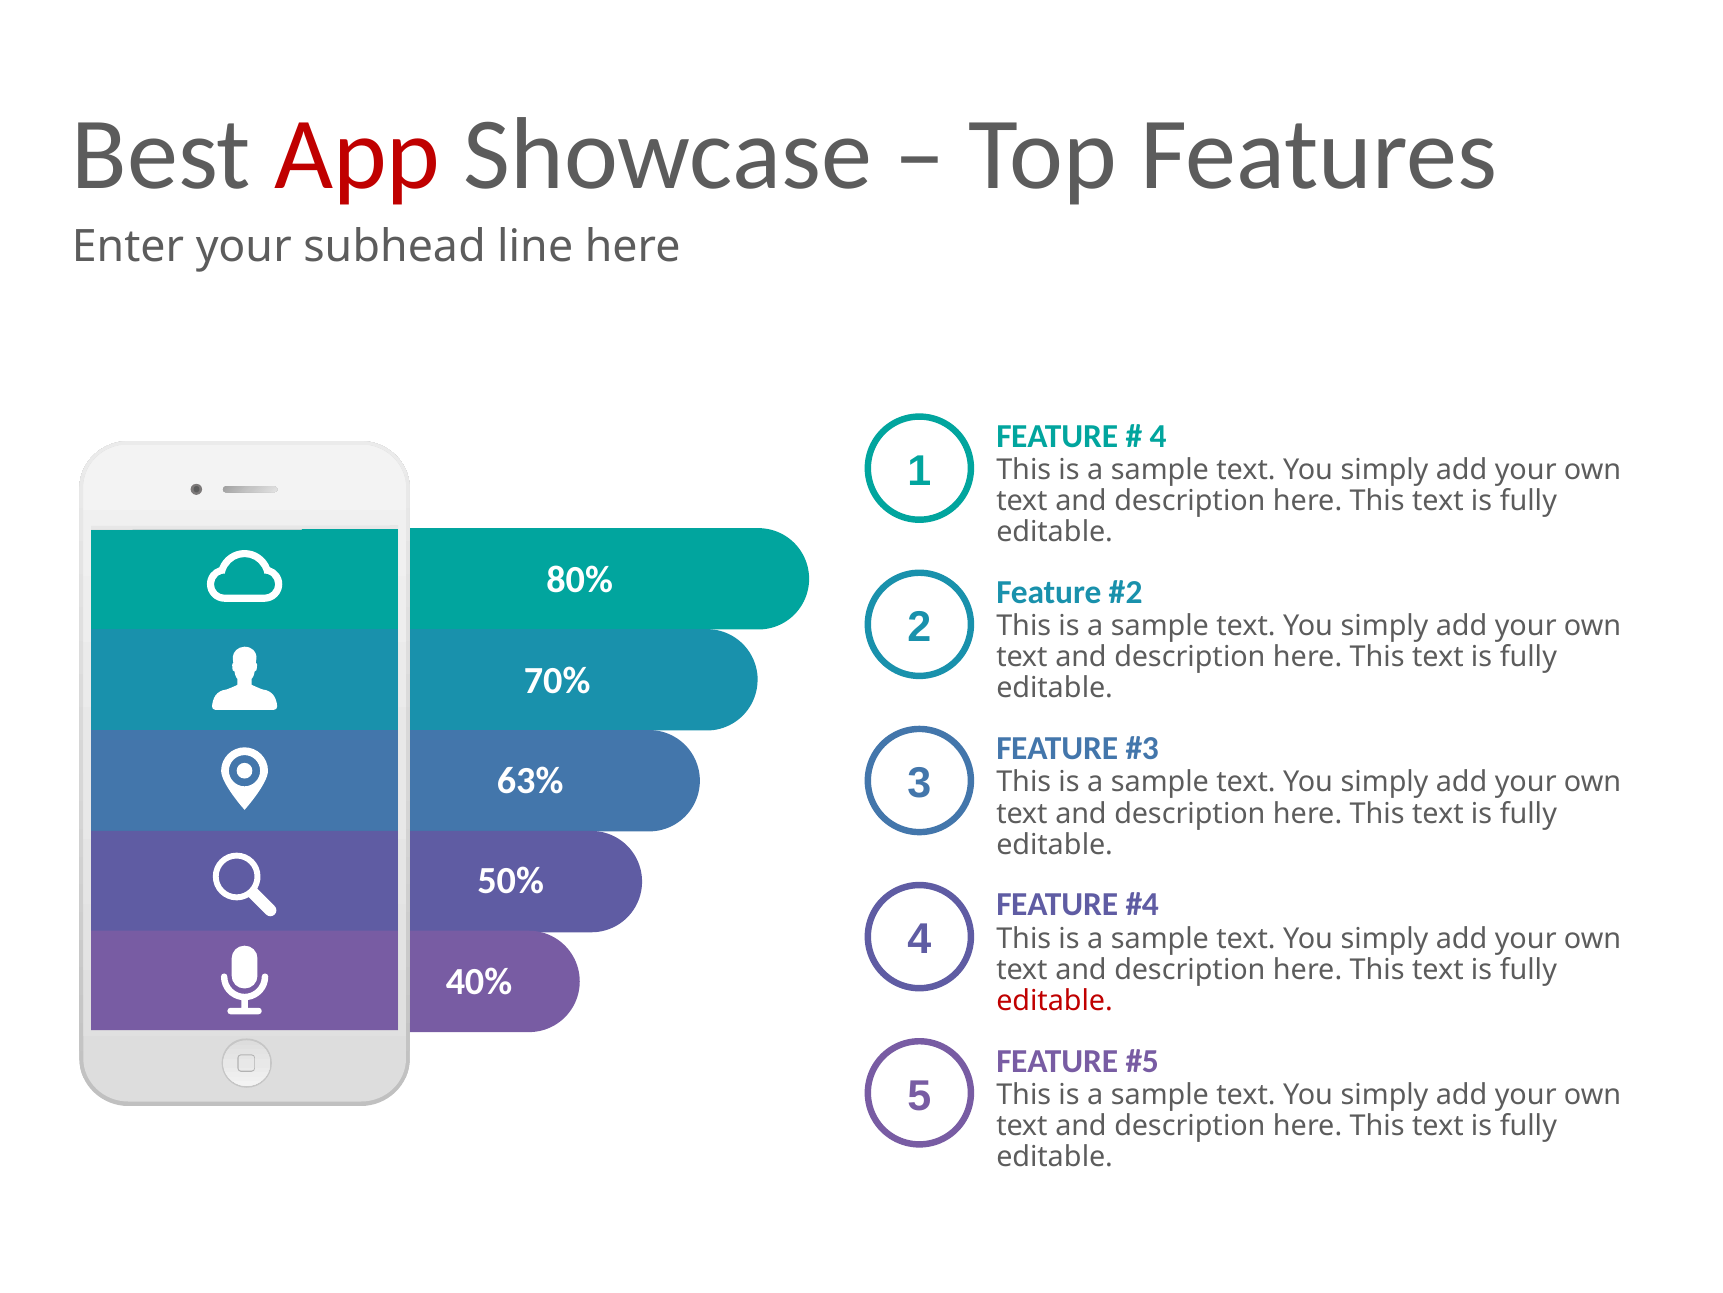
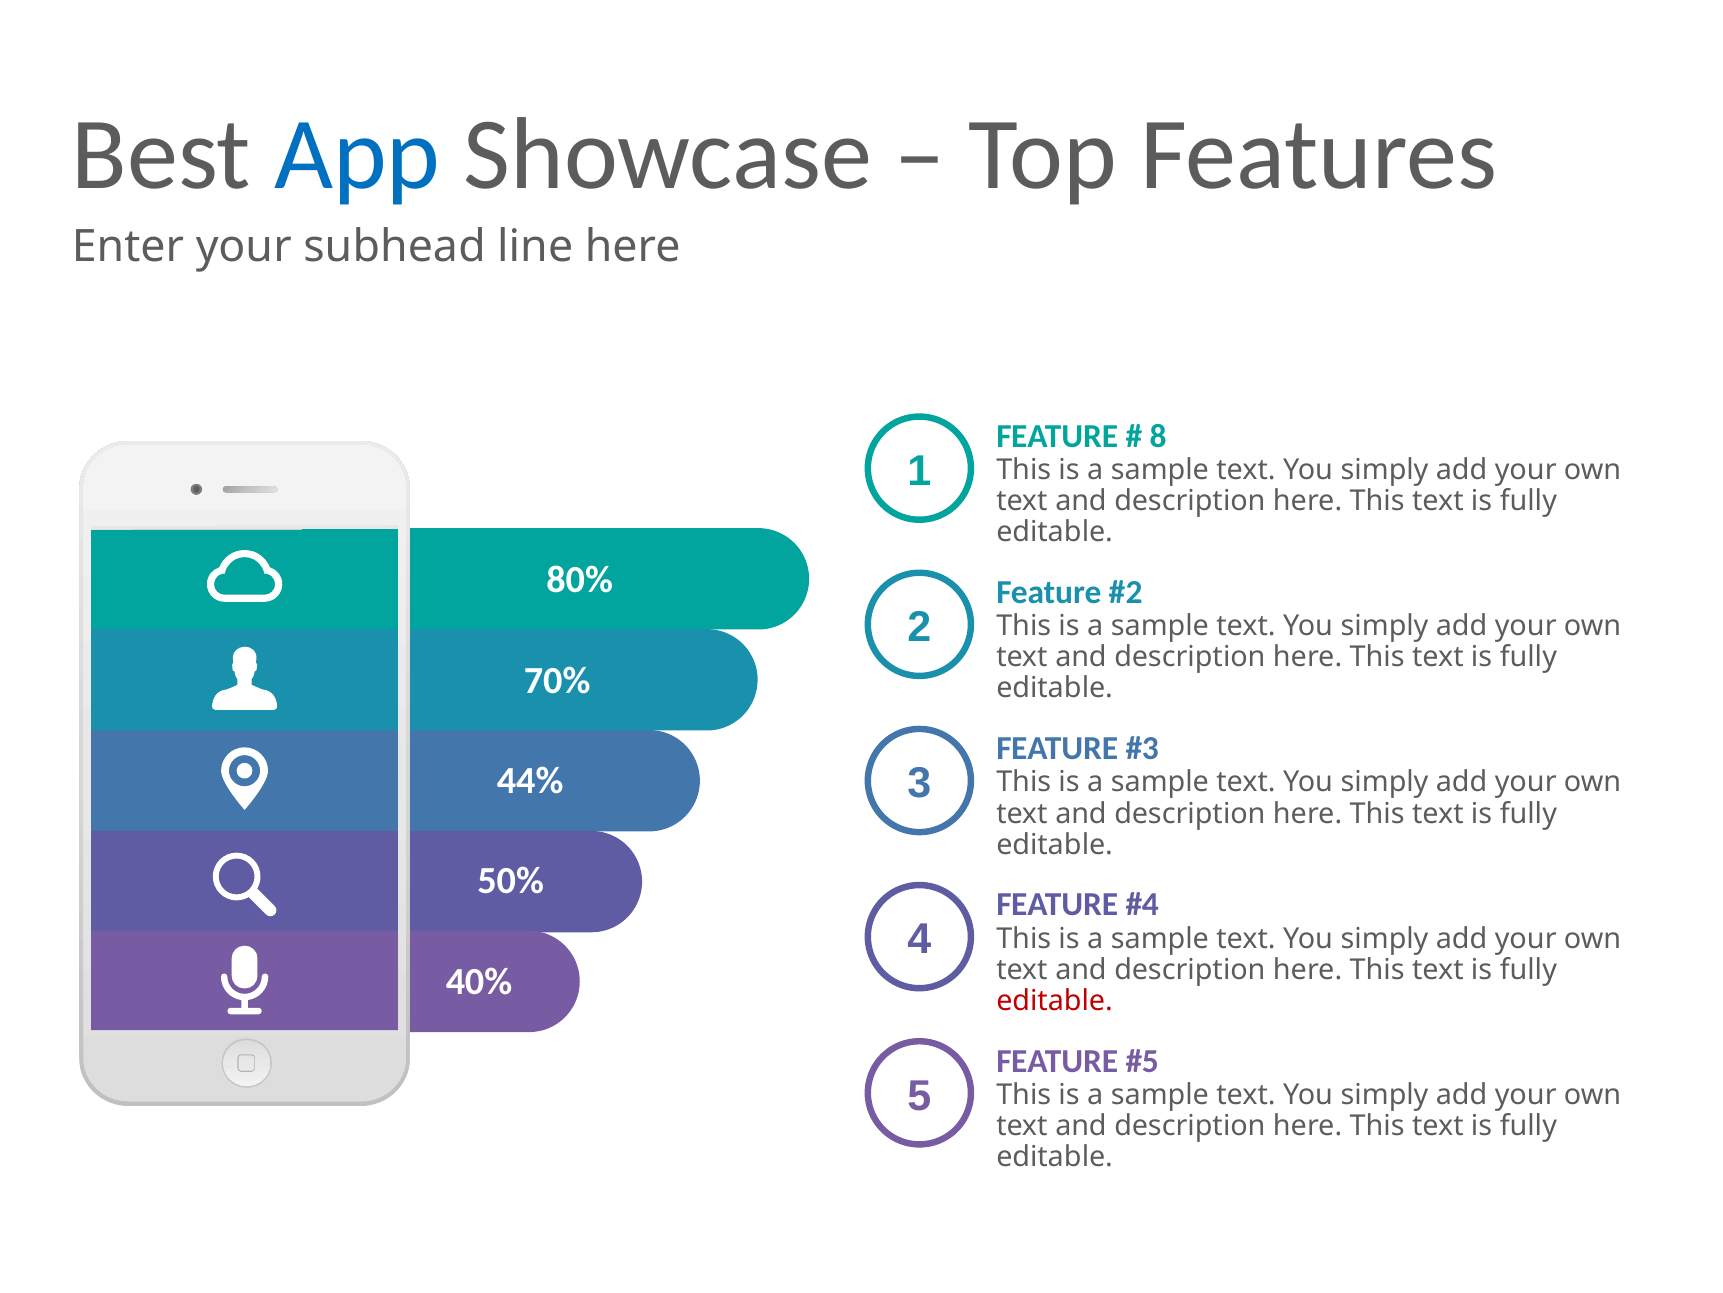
App colour: red -> blue (357, 155)
4: 4 -> 8 (1158, 436)
63%: 63% -> 44% (530, 781)
